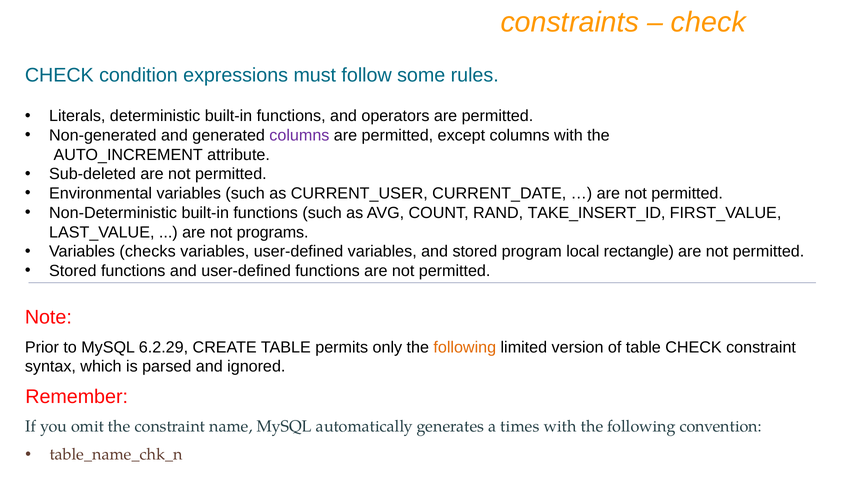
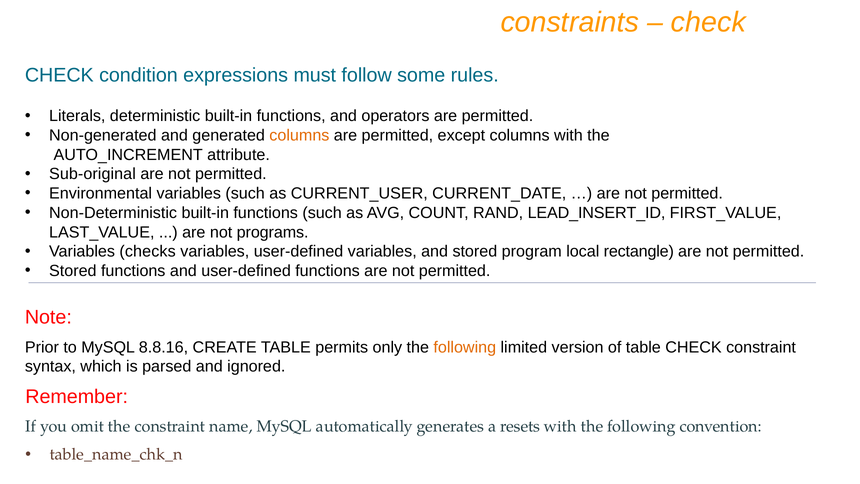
columns colour: purple -> orange (299, 135)
Sub-deleted: Sub-deleted -> Sub-original (92, 174)
TAKE_INSERT_ID: TAKE_INSERT_ID -> LEAD_INSERT_ID (597, 213)
6.2.29: 6.2.29 -> 8.8.16 (163, 347)
times: times -> resets (520, 426)
